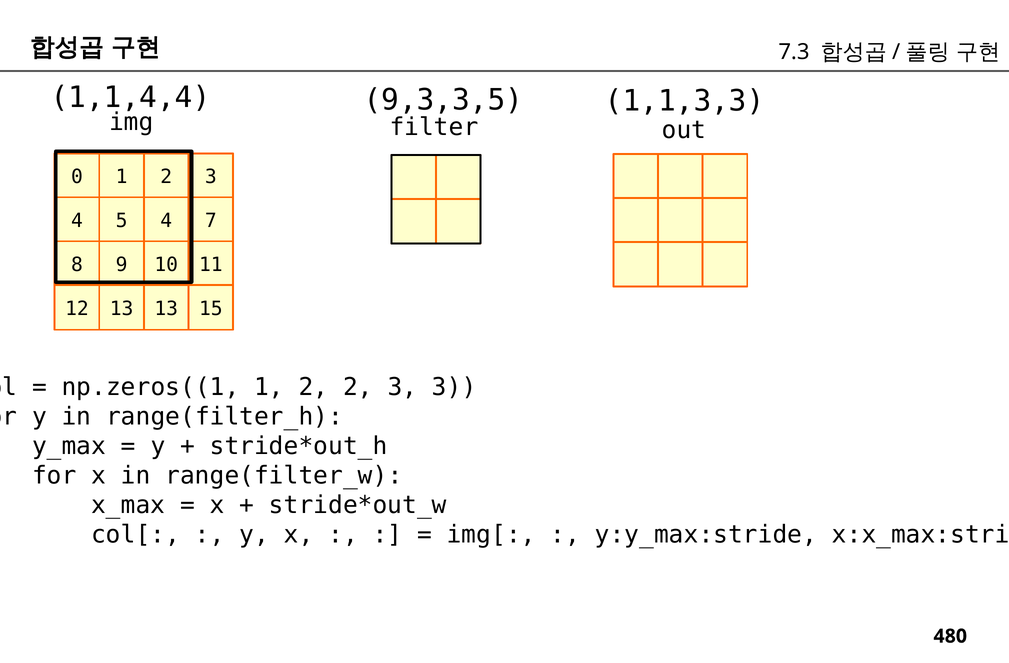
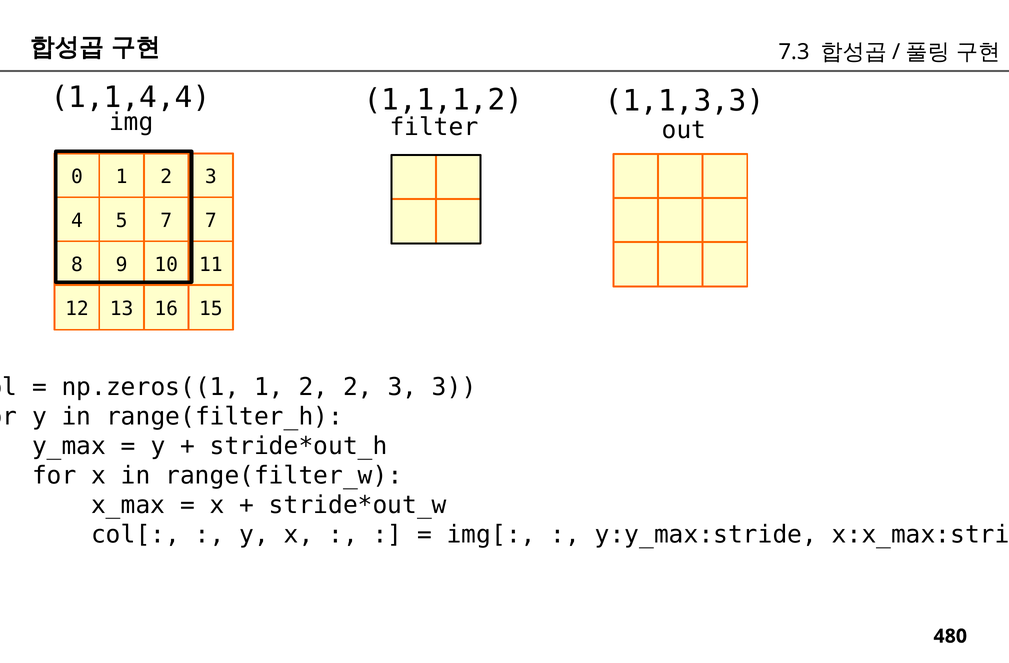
9,3,3,5: 9,3,3,5 -> 1,1,1,2 (443, 100)
5 4: 4 -> 7 (166, 221)
13 13: 13 -> 16 (166, 309)
